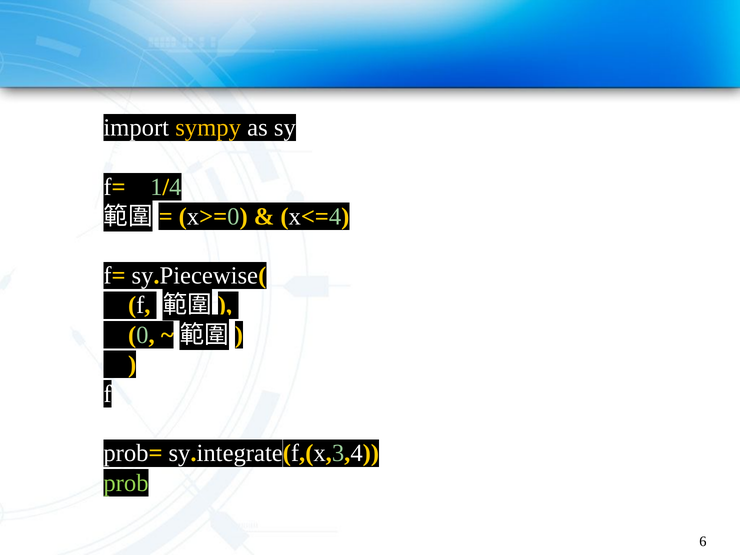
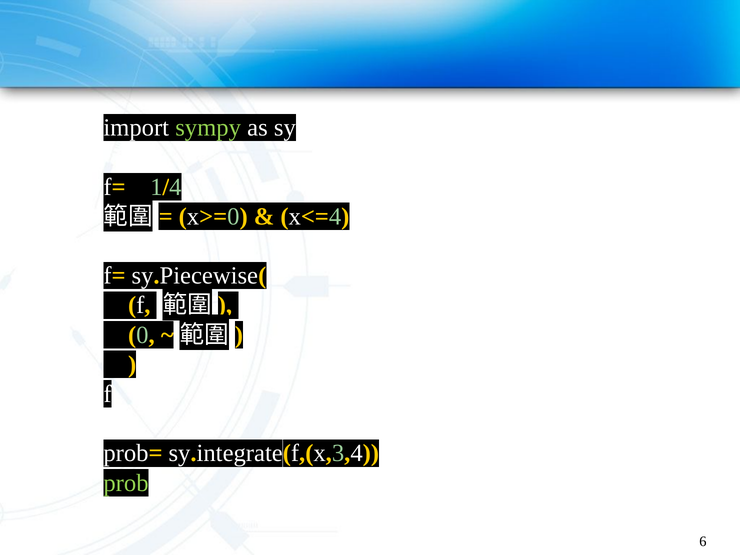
sympy colour: yellow -> light green (208, 128)
